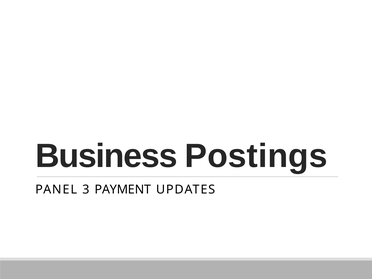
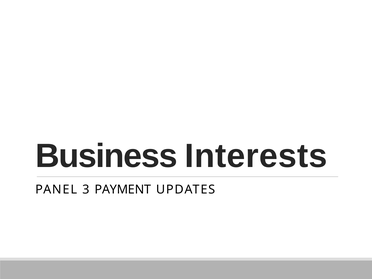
Postings: Postings -> Interests (256, 156)
